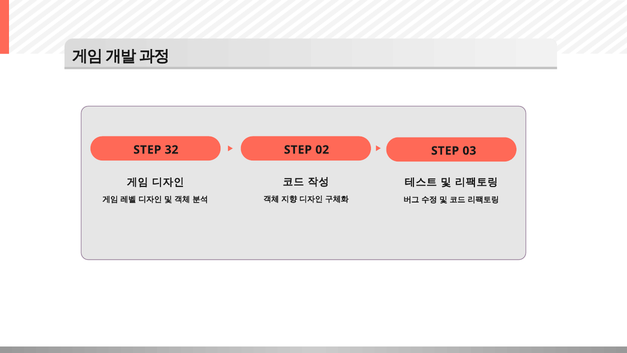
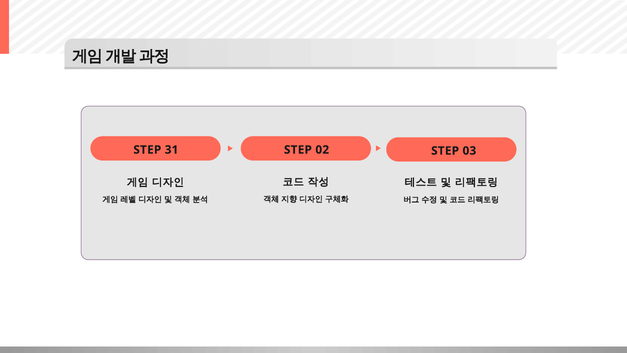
32: 32 -> 31 (172, 150)
